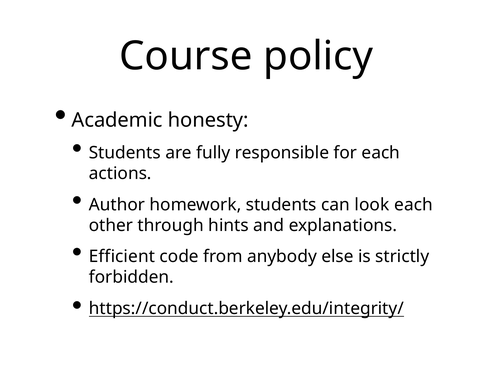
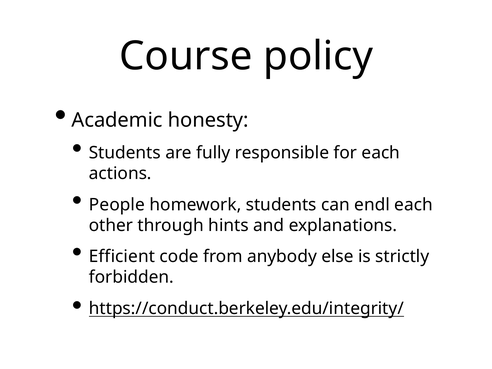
Author: Author -> People (117, 205)
look: look -> endl (372, 205)
